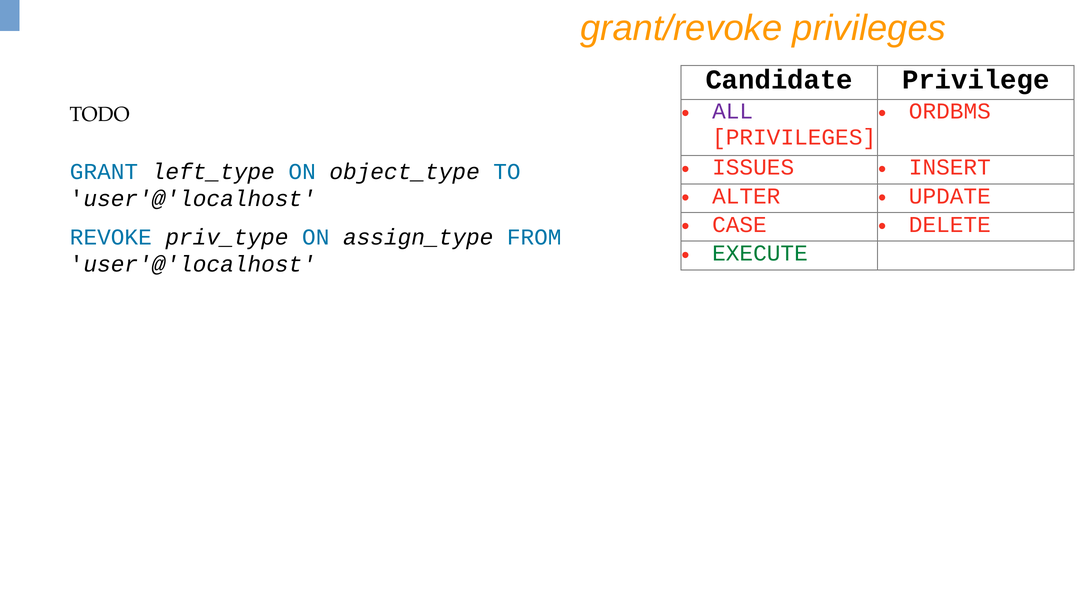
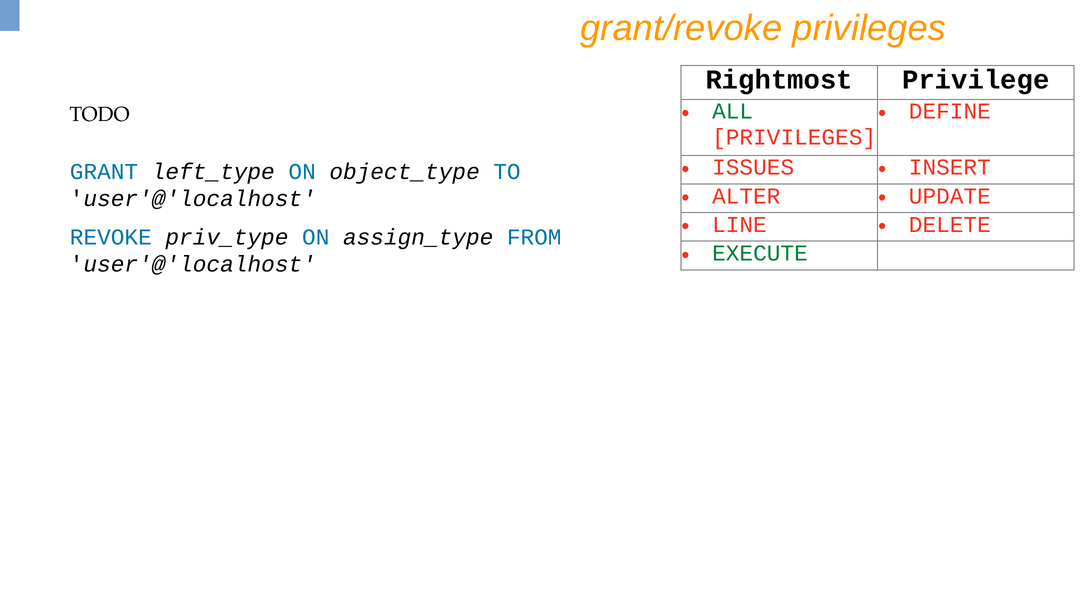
Candidate: Candidate -> Rightmost (779, 80)
ALL colour: purple -> green (733, 111)
ORDBMS: ORDBMS -> DEFINE (950, 111)
CASE: CASE -> LINE (739, 225)
